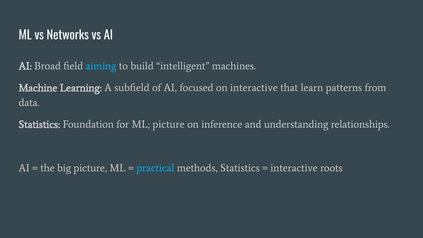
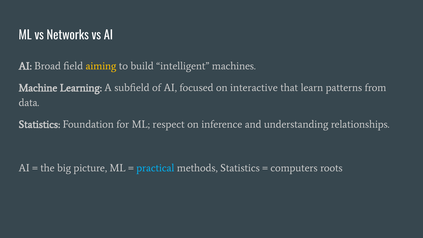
aiming colour: light blue -> yellow (101, 66)
ML picture: picture -> respect (169, 124)
interactive: interactive -> computers (294, 168)
